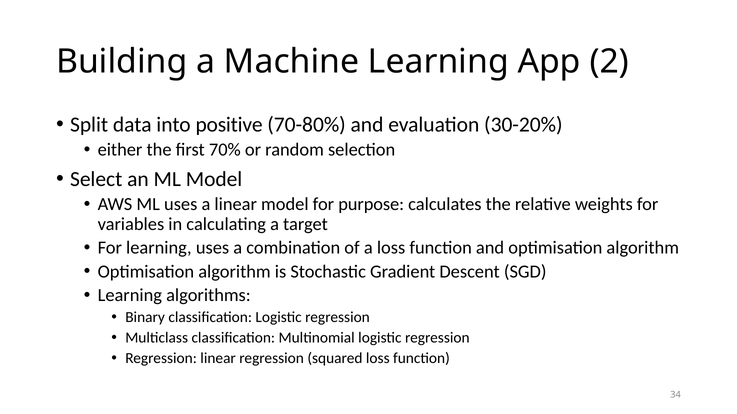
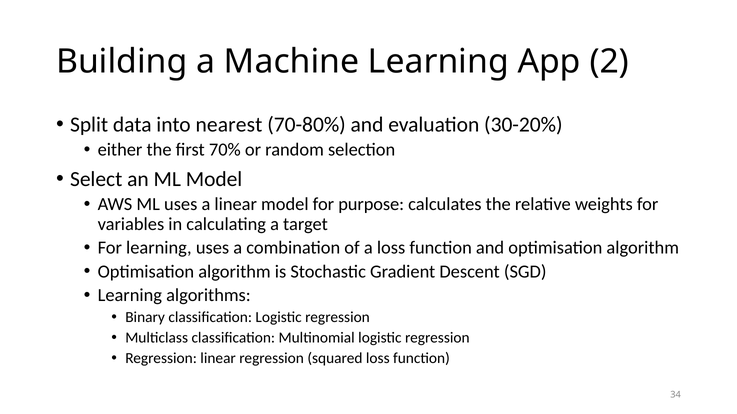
positive: positive -> nearest (229, 125)
